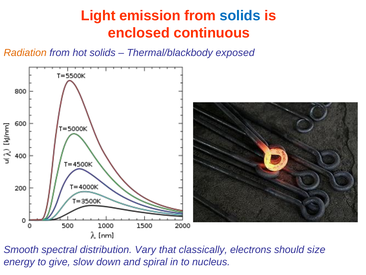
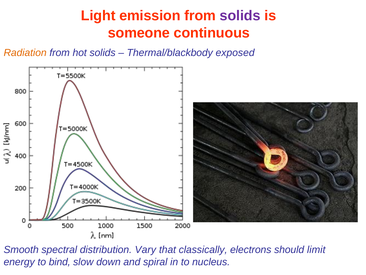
solids colour: blue -> purple (240, 16)
enclosed: enclosed -> someone (139, 33)
size: size -> limit (316, 249)
give: give -> bind (60, 262)
